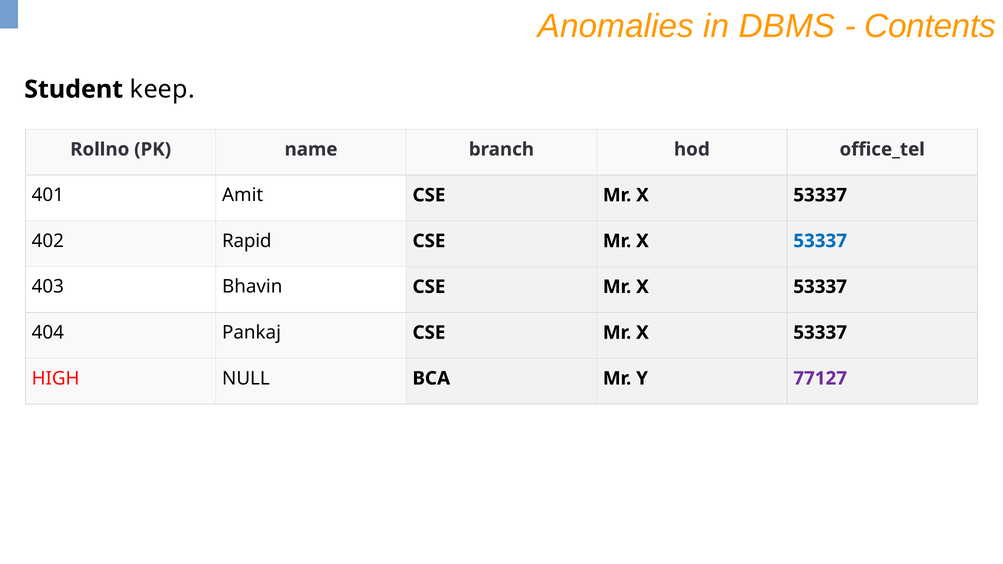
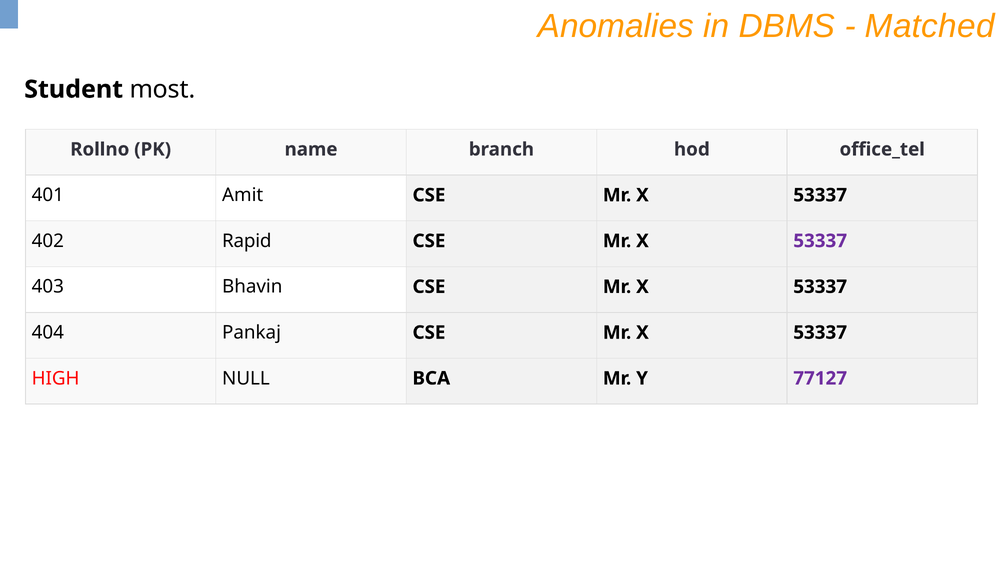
Contents: Contents -> Matched (930, 26)
keep: keep -> most (163, 89)
53337 colour: blue -> purple (820, 241)
